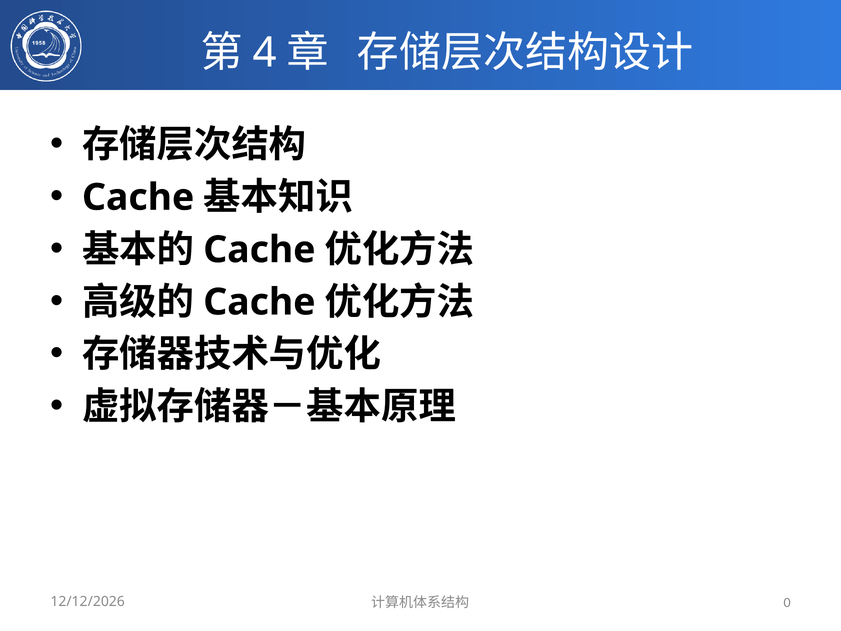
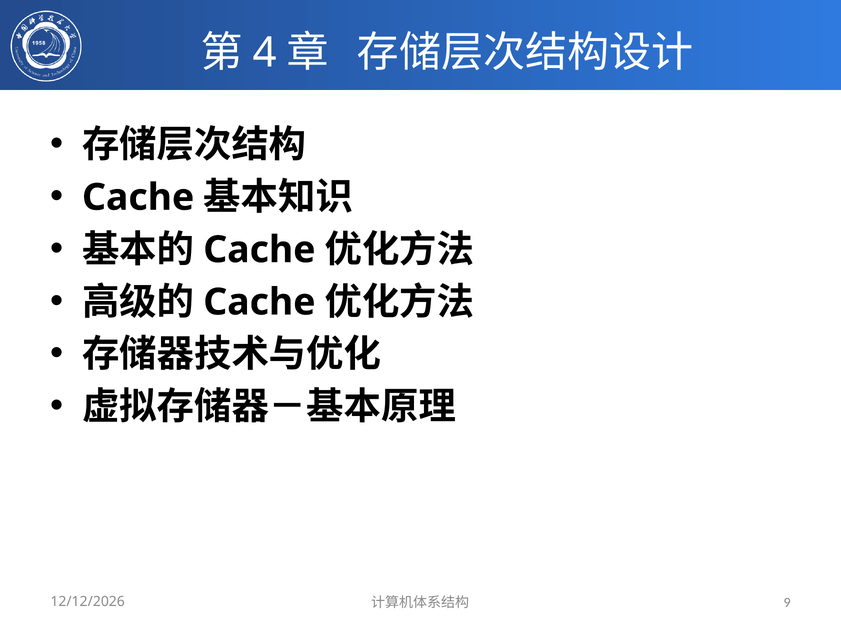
0: 0 -> 9 (787, 602)
